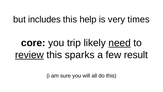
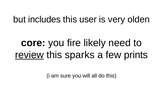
help: help -> user (88, 19)
times: times -> olden (139, 19)
trip: trip -> fire (74, 43)
need underline: present -> none (120, 43)
result: result -> prints (136, 55)
